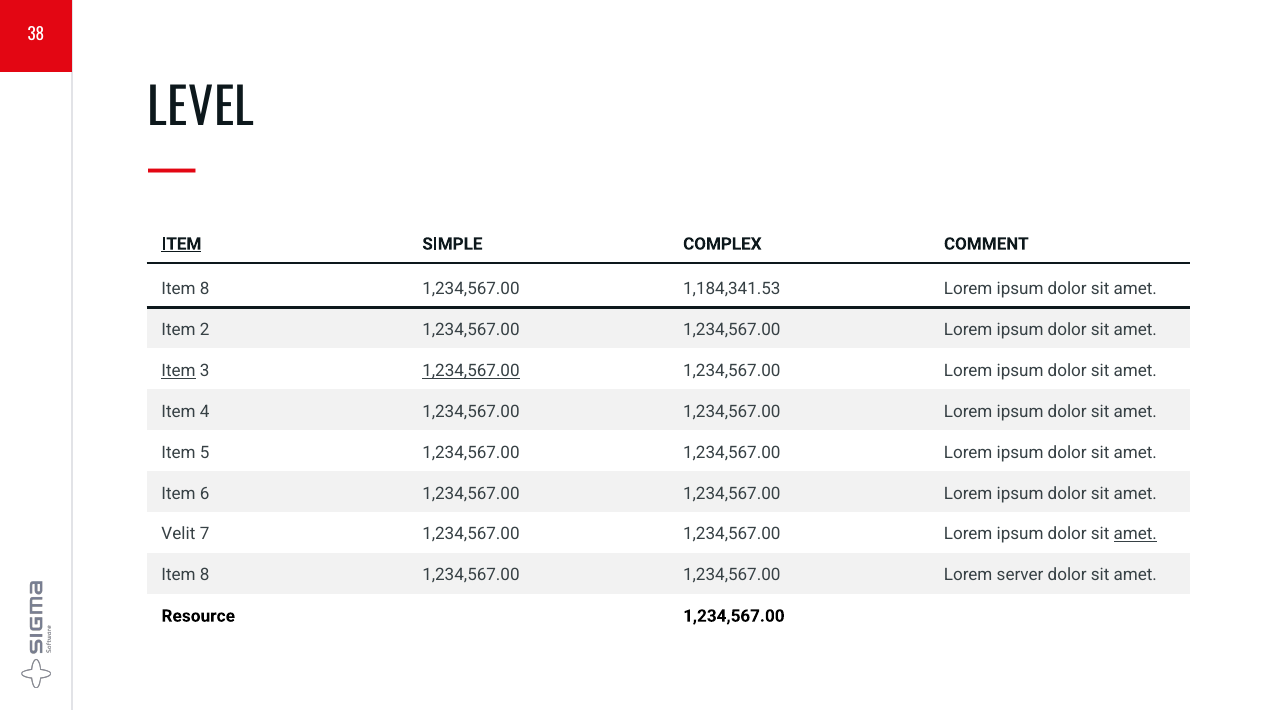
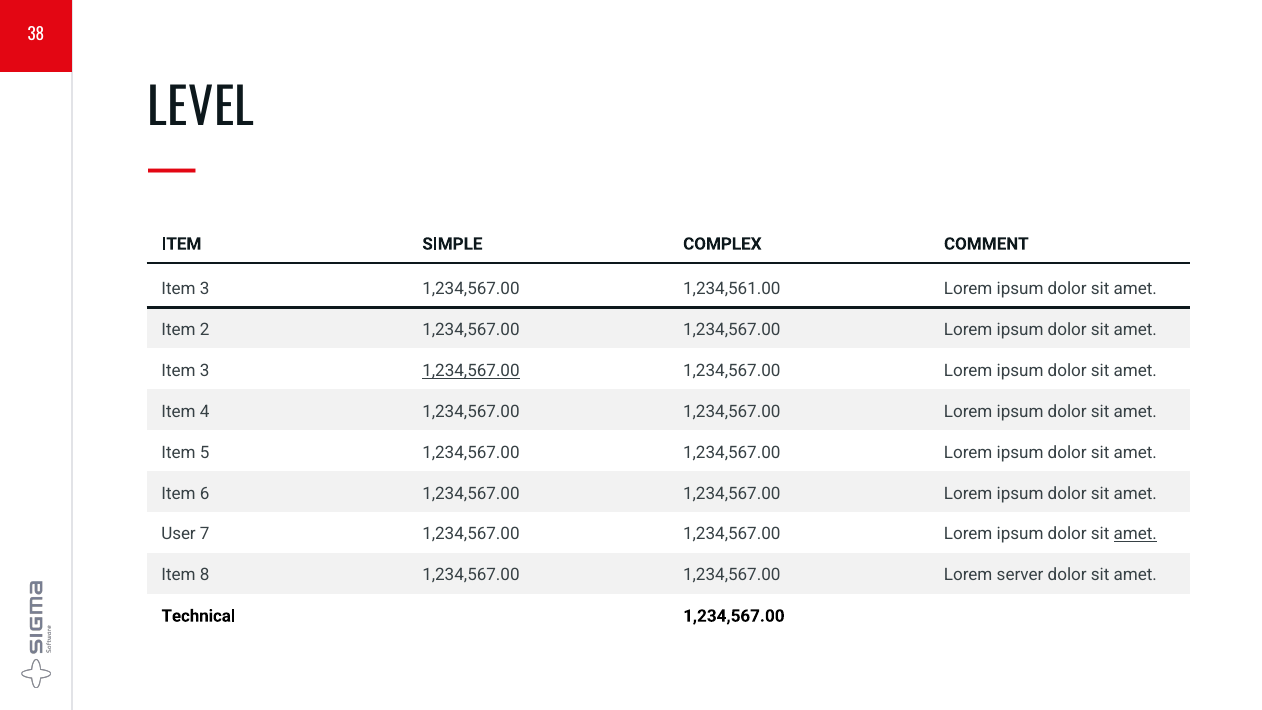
ITEM underline: present -> none (181, 244)
8: 8 -> 3 (205, 289)
1,184,341.53: 1,184,341.53 -> 1,234,561.00 (732, 289)
Item underline: present -> none (179, 371)
Velit: Velit -> User (179, 534)
Resource: Resource -> Technical (198, 616)
